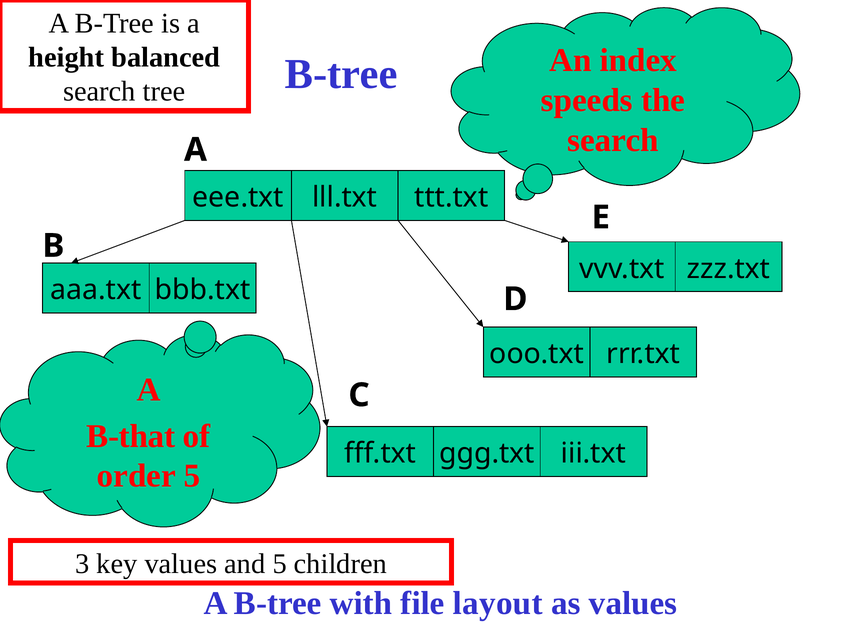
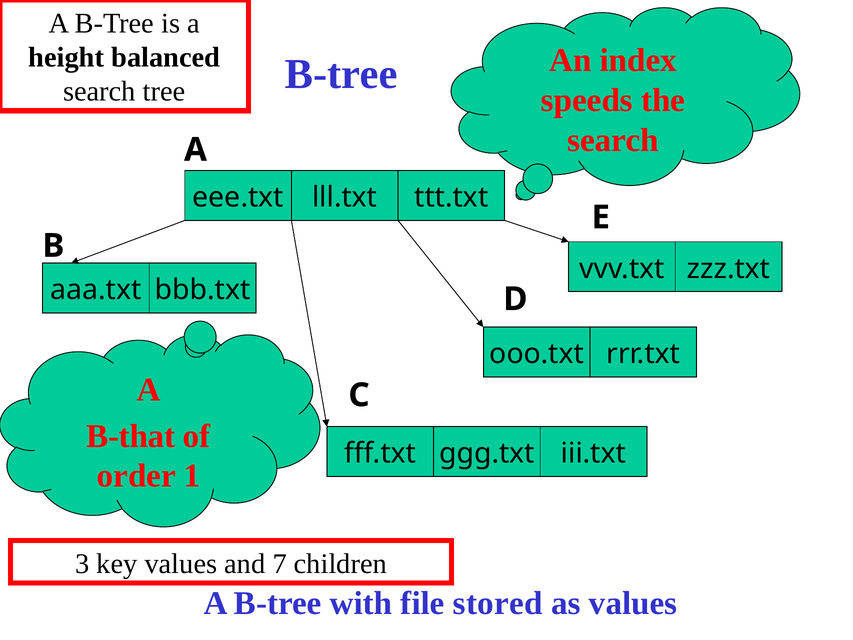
order 5: 5 -> 1 (192, 476)
and 5: 5 -> 7 (280, 563)
layout: layout -> stored (498, 603)
